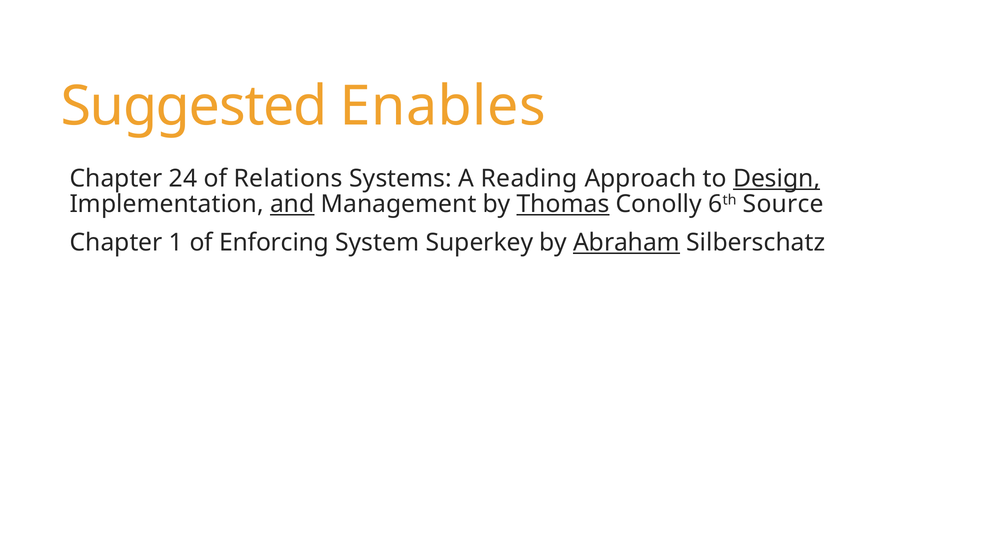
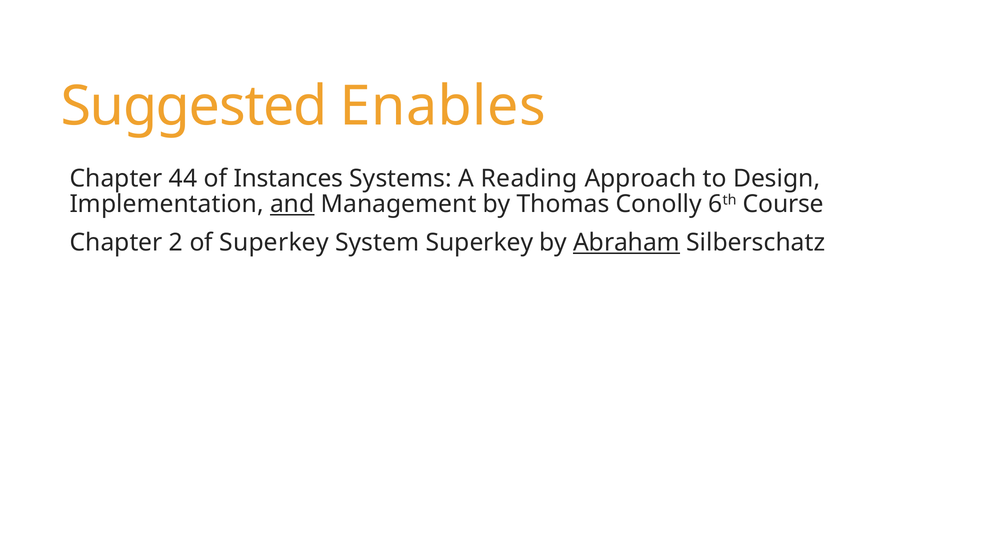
24: 24 -> 44 (183, 179)
Relations: Relations -> Instances (288, 179)
Design underline: present -> none (777, 179)
Thomas underline: present -> none (563, 204)
Source: Source -> Course (783, 204)
1: 1 -> 2 (176, 243)
of Enforcing: Enforcing -> Superkey (274, 243)
